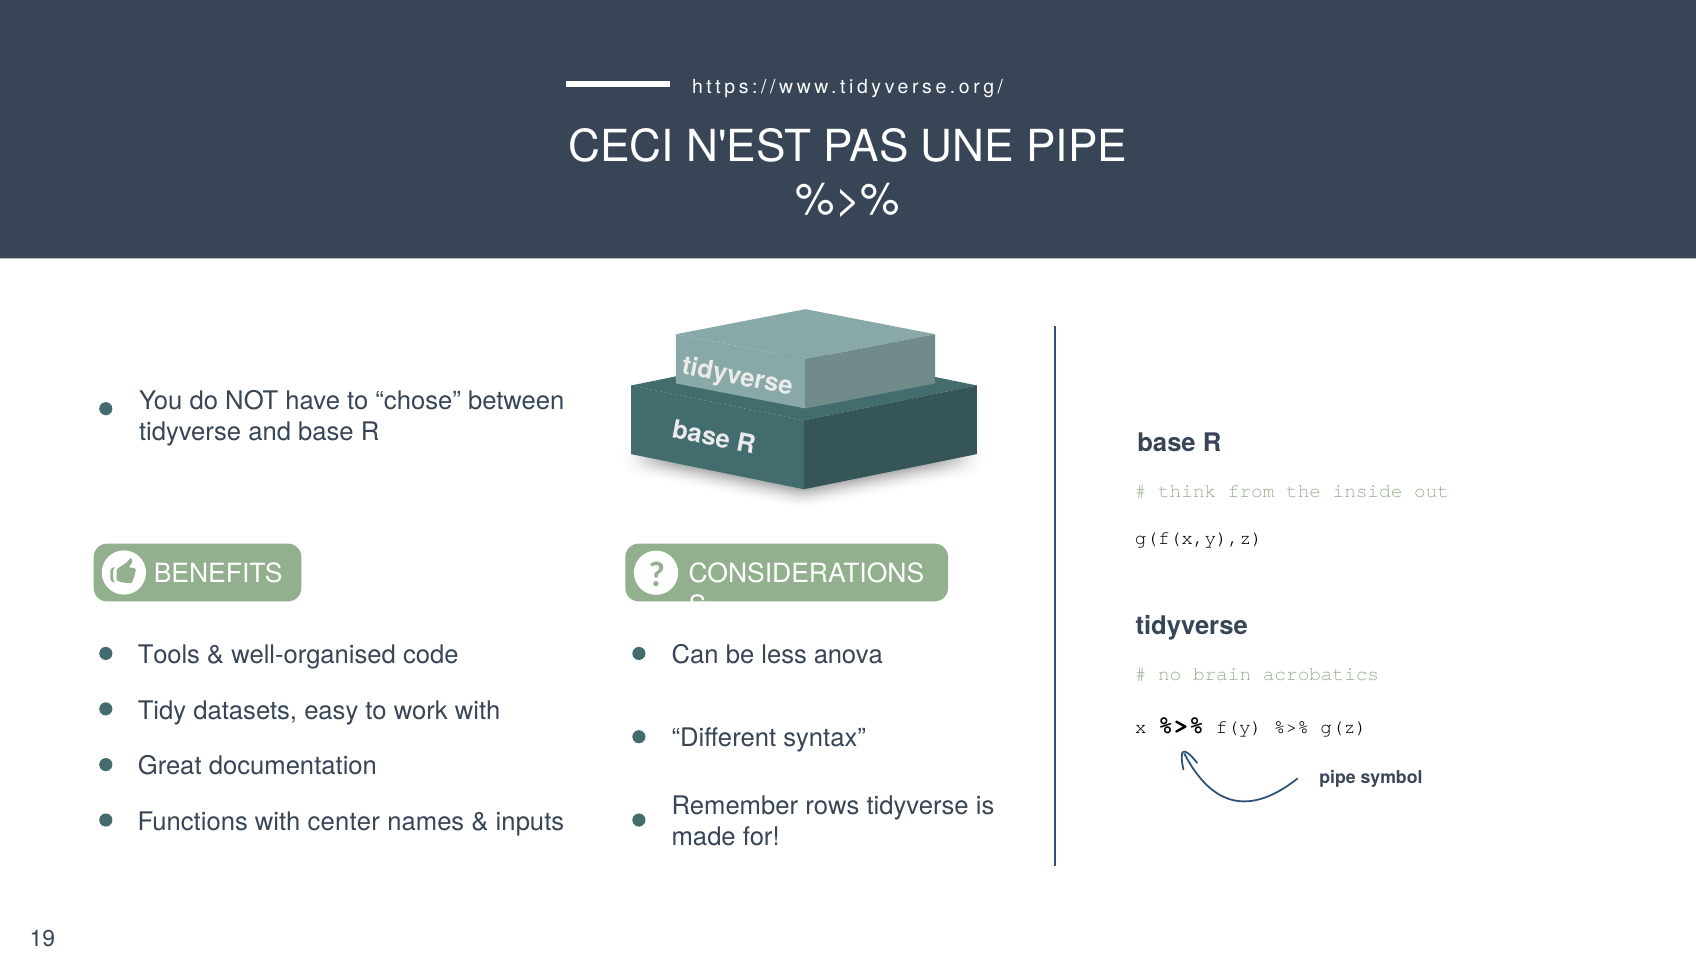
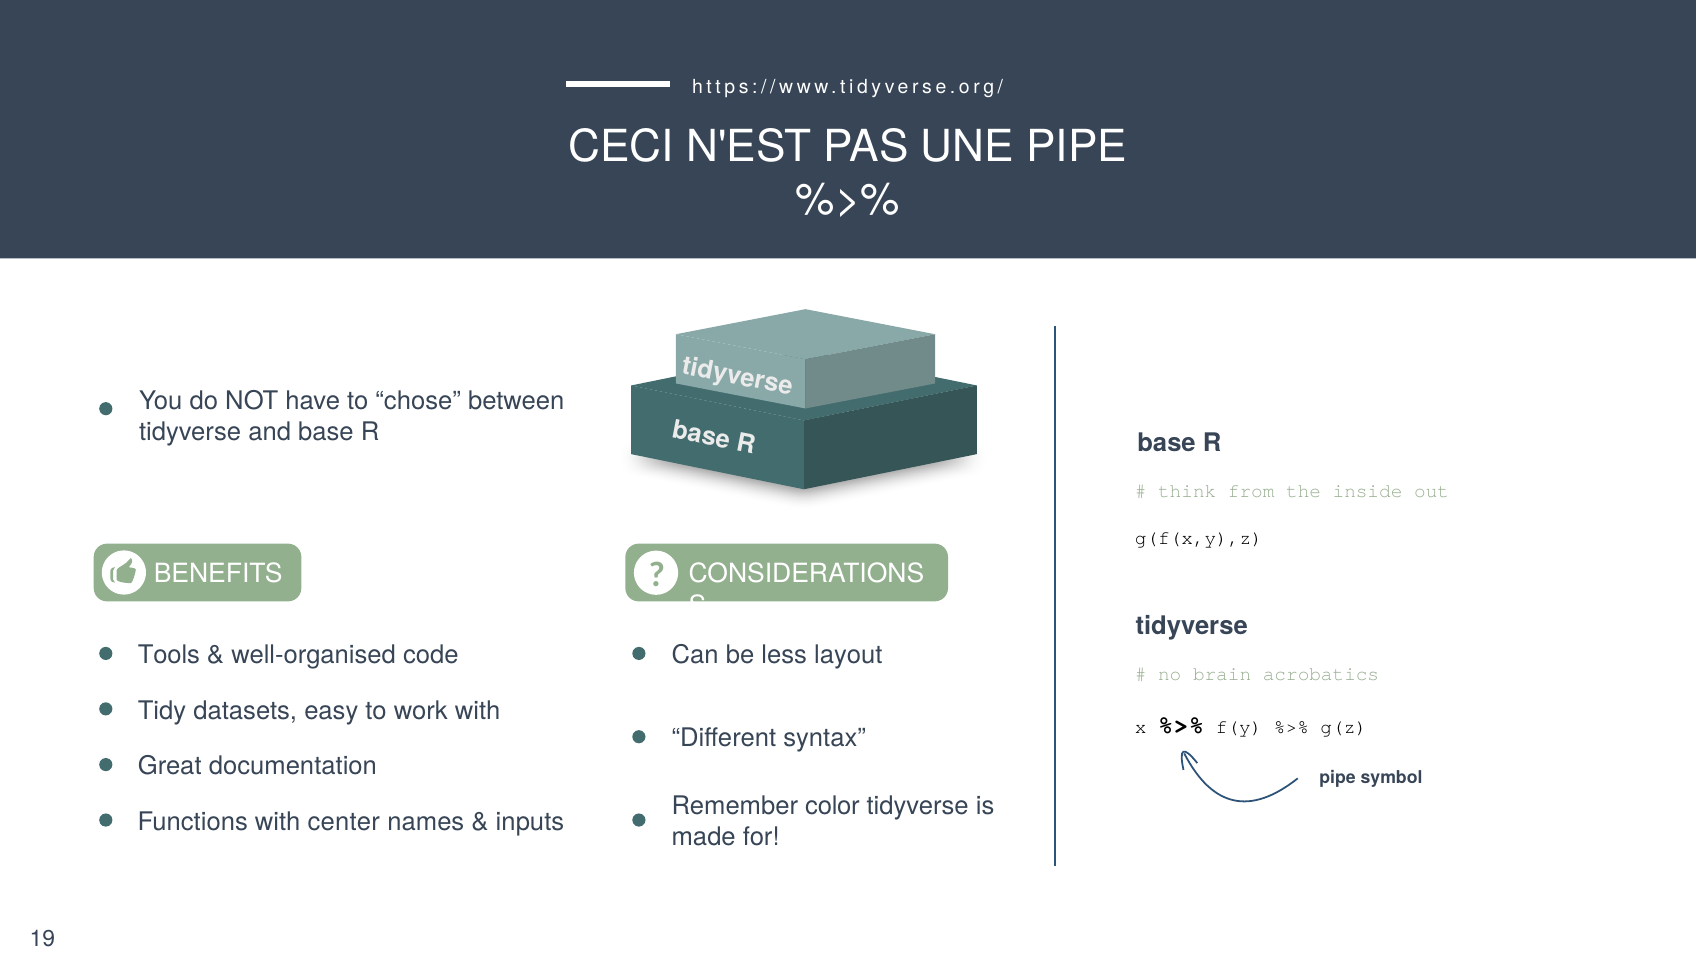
anova: anova -> layout (848, 656)
rows: rows -> color (832, 807)
